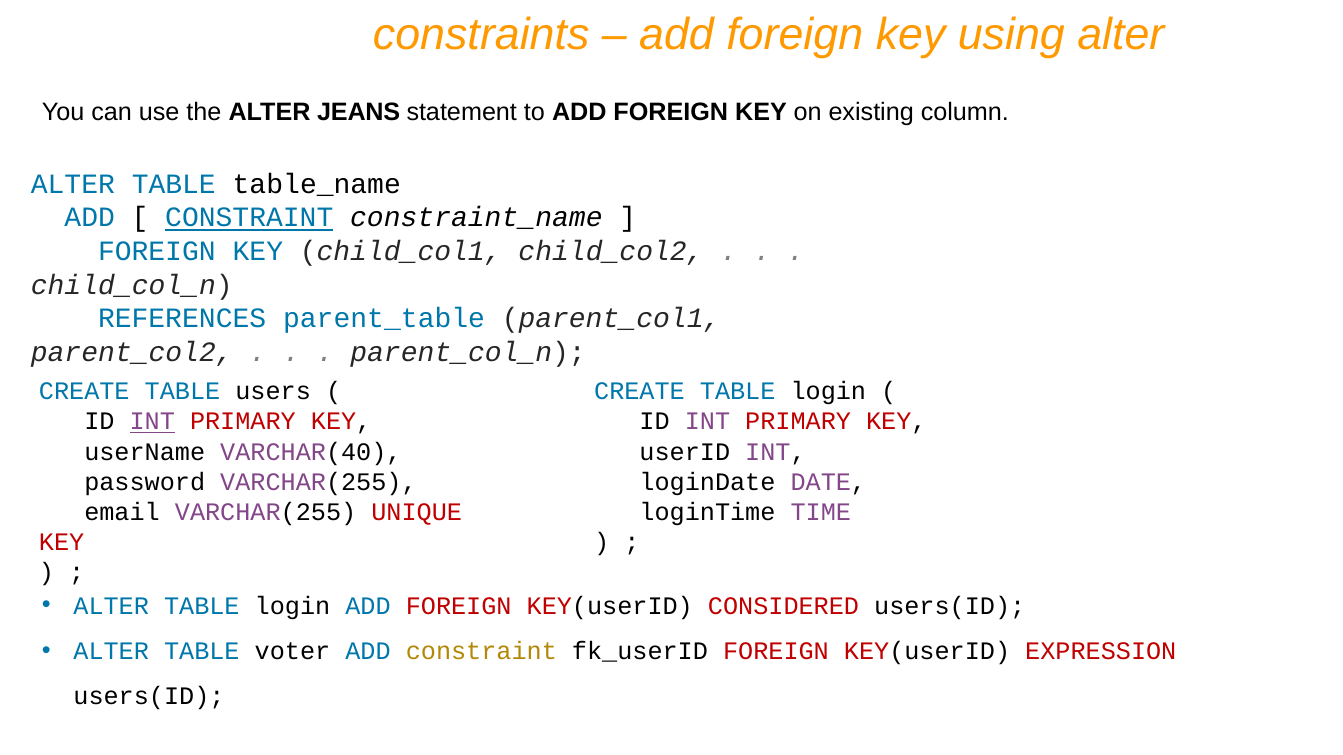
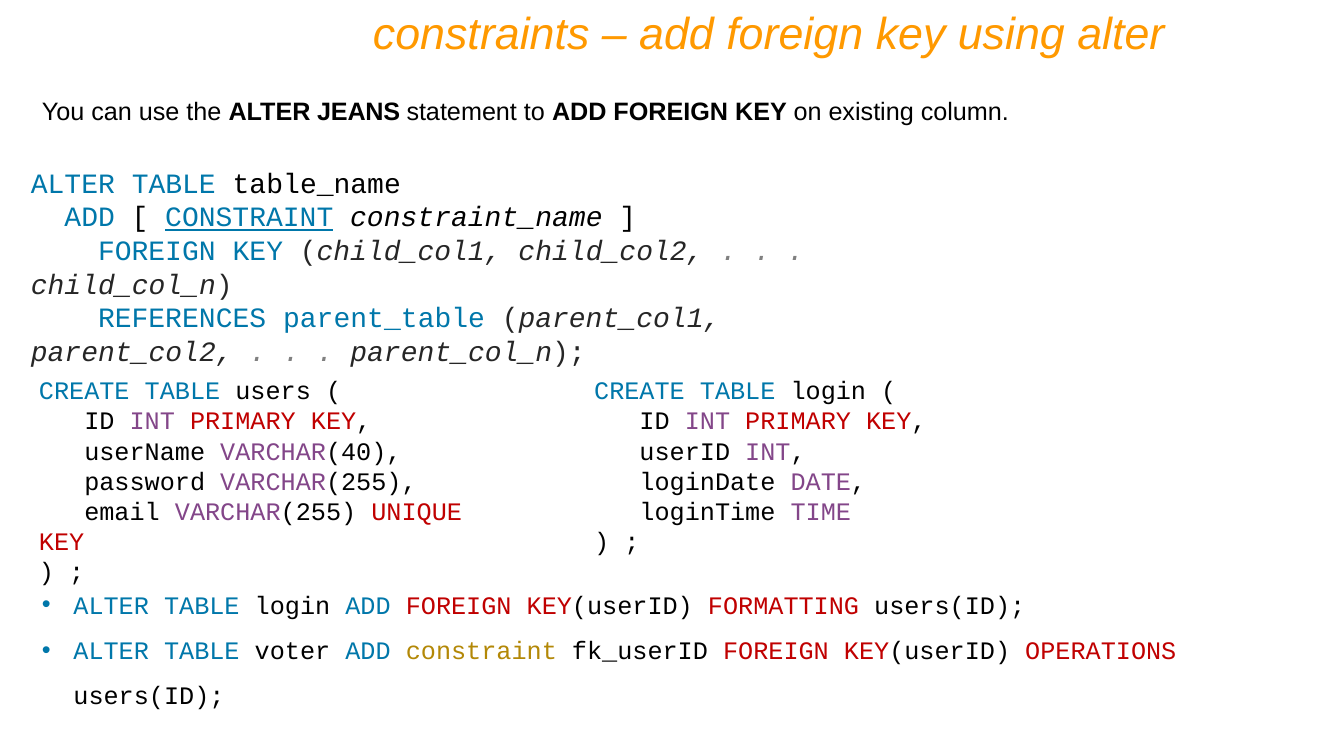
INT underline: present -> none (152, 422)
CONSIDERED: CONSIDERED -> FORMATTING (784, 606)
EXPRESSION: EXPRESSION -> OPERATIONS (1101, 652)
